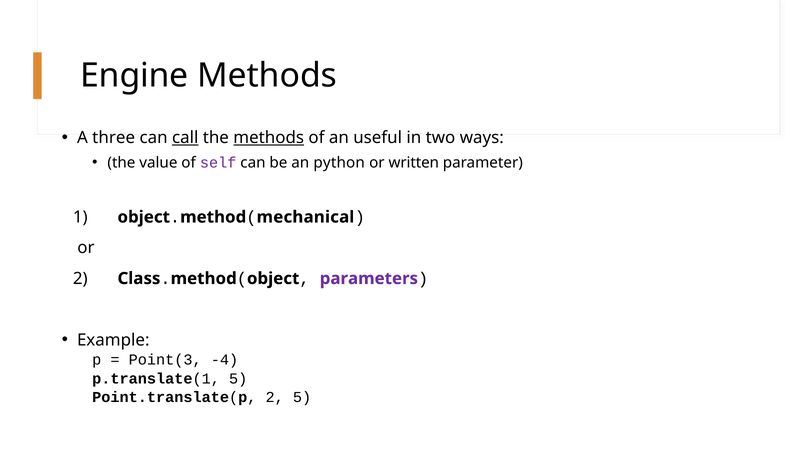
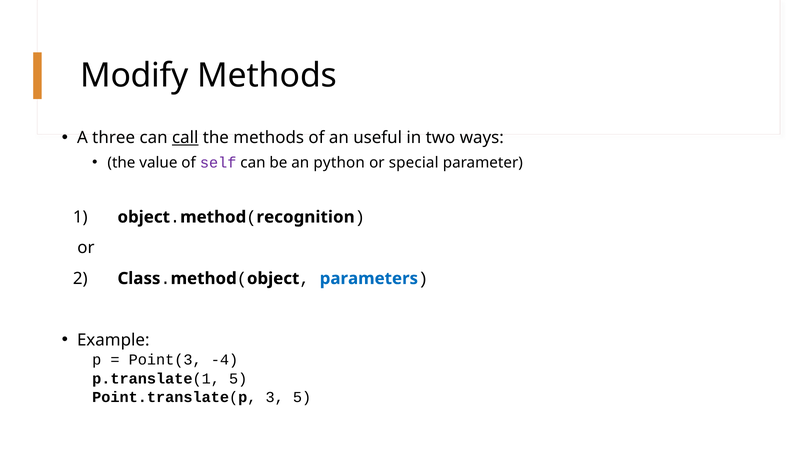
Engine: Engine -> Modify (134, 76)
methods underline: present -> none (269, 138)
written: written -> special (414, 163)
mechanical: mechanical -> recognition (306, 217)
parameters colour: purple -> blue (369, 279)
Point.translate(p 2: 2 -> 3 (275, 398)
